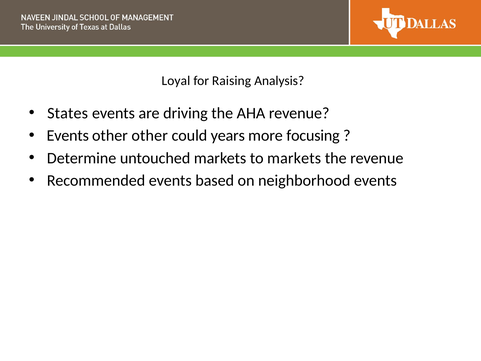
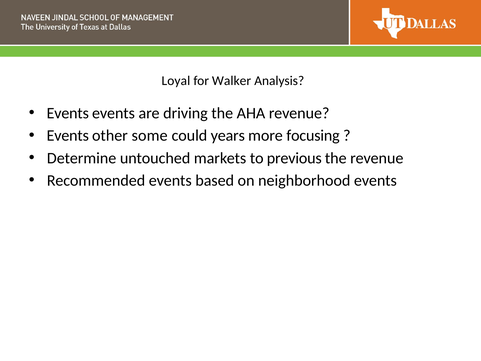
Raising: Raising -> Walker (232, 81)
States: States -> Events (68, 113)
other other: other -> some (150, 136)
to markets: markets -> previous (294, 158)
